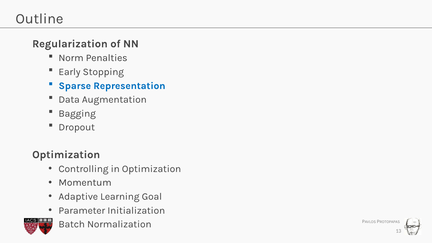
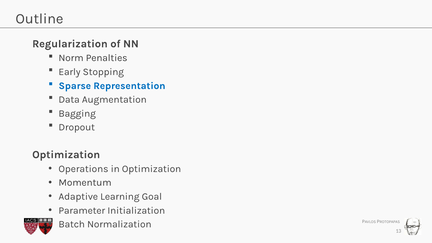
Controlling: Controlling -> Operations (83, 169)
